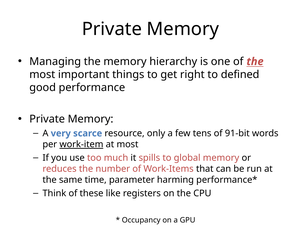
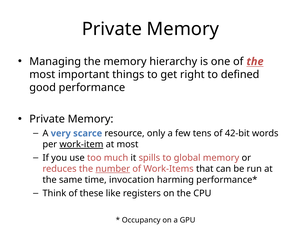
91-bit: 91-bit -> 42-bit (237, 133)
number underline: none -> present (113, 169)
parameter: parameter -> invocation (132, 180)
